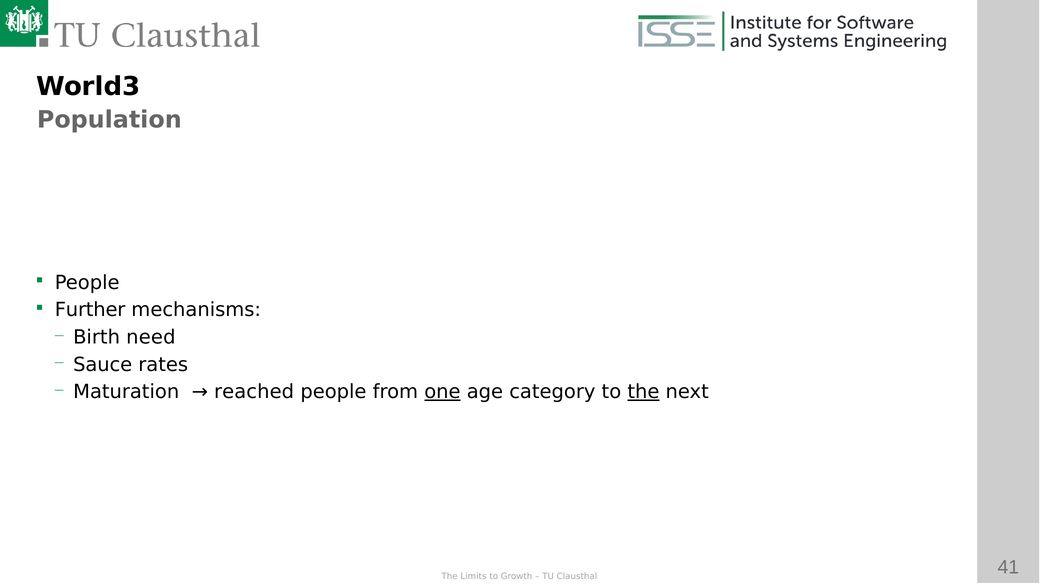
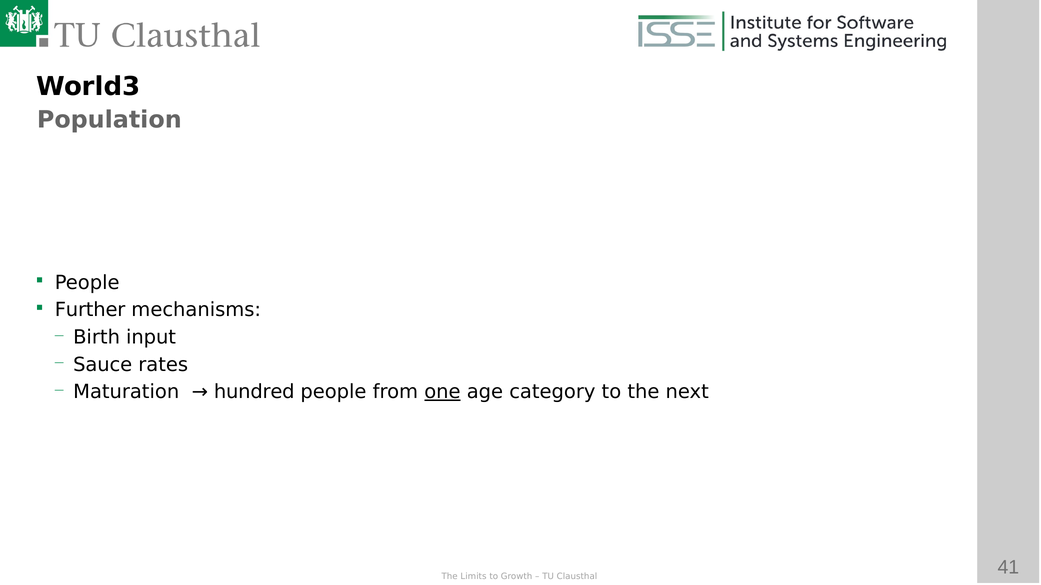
need: need -> input (151, 338)
reached: reached -> hundred (254, 392)
the underline: present -> none (643, 392)
